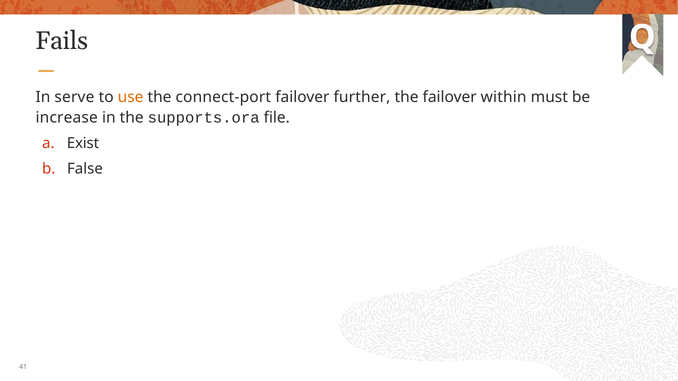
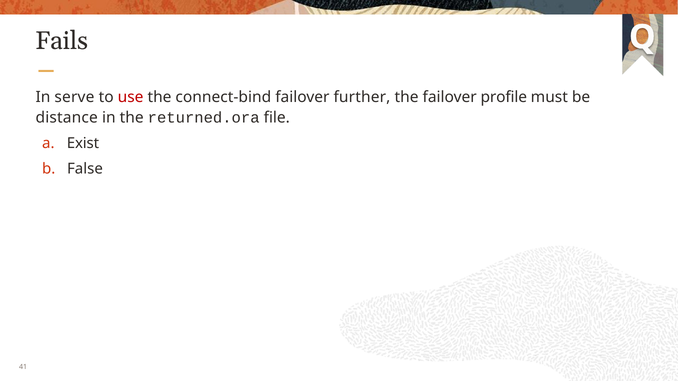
use colour: orange -> red (131, 97)
connect-port: connect-port -> connect-bind (223, 97)
within: within -> profile (504, 97)
increase: increase -> distance (67, 118)
supports.ora: supports.ora -> returned.ora (204, 118)
